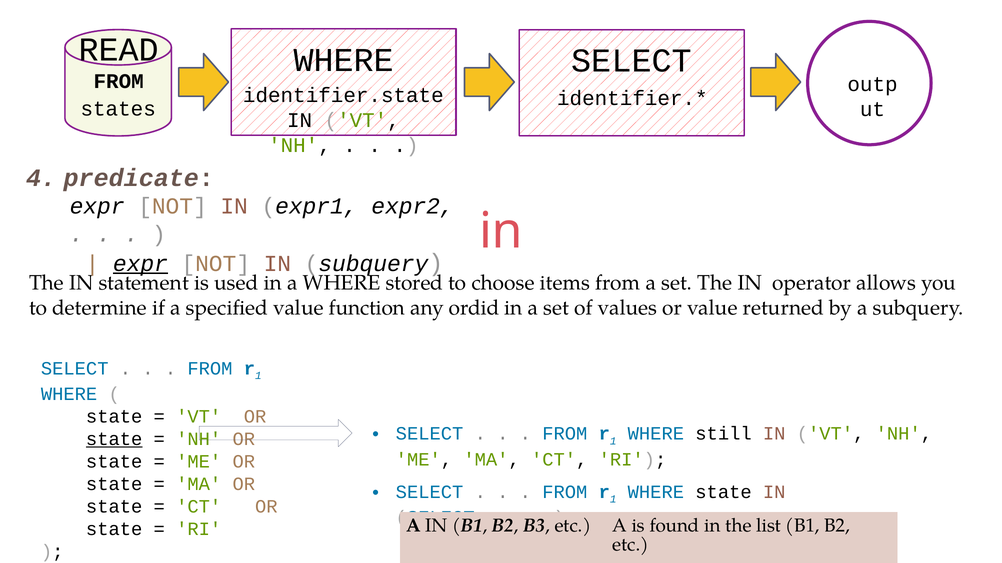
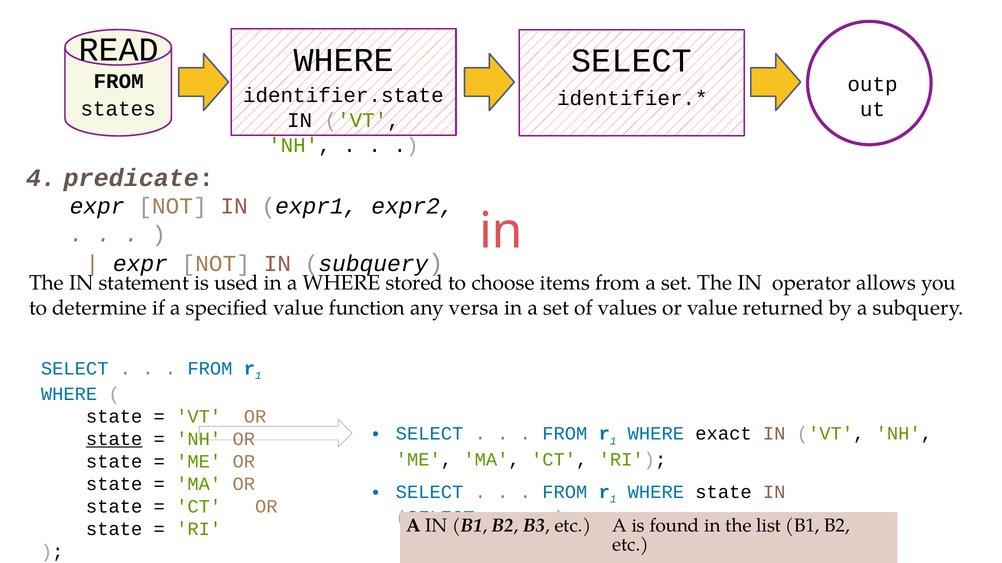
expr underline: present -> none (140, 264)
ordid: ordid -> versa (474, 308)
still: still -> exact (724, 434)
